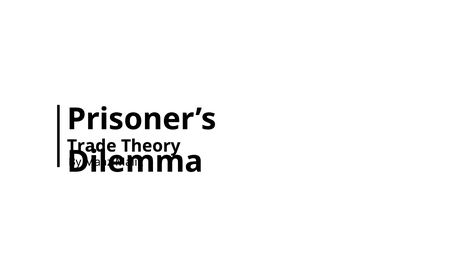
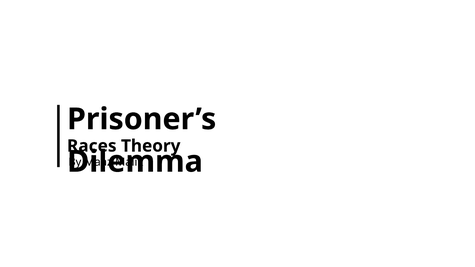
Trade: Trade -> Races (92, 146)
